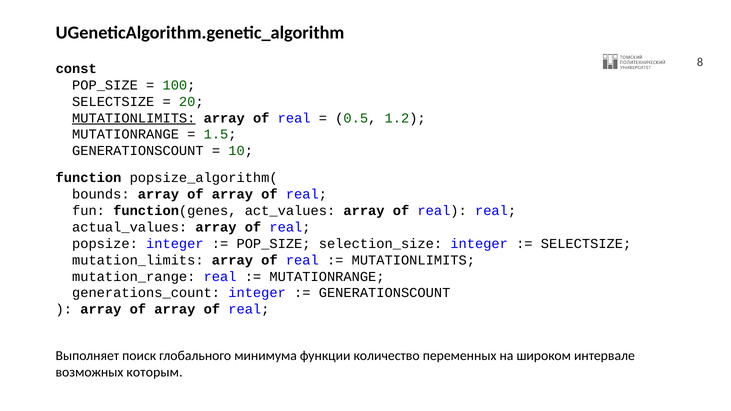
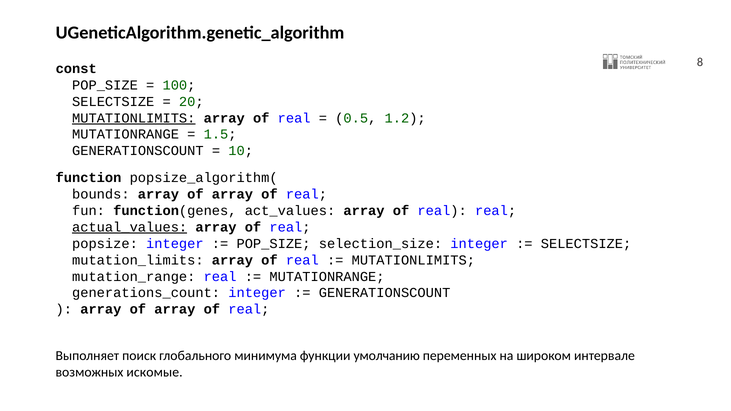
actual_values underline: none -> present (130, 227)
количество: количество -> умолчанию (387, 356)
которым: которым -> искомые (155, 372)
